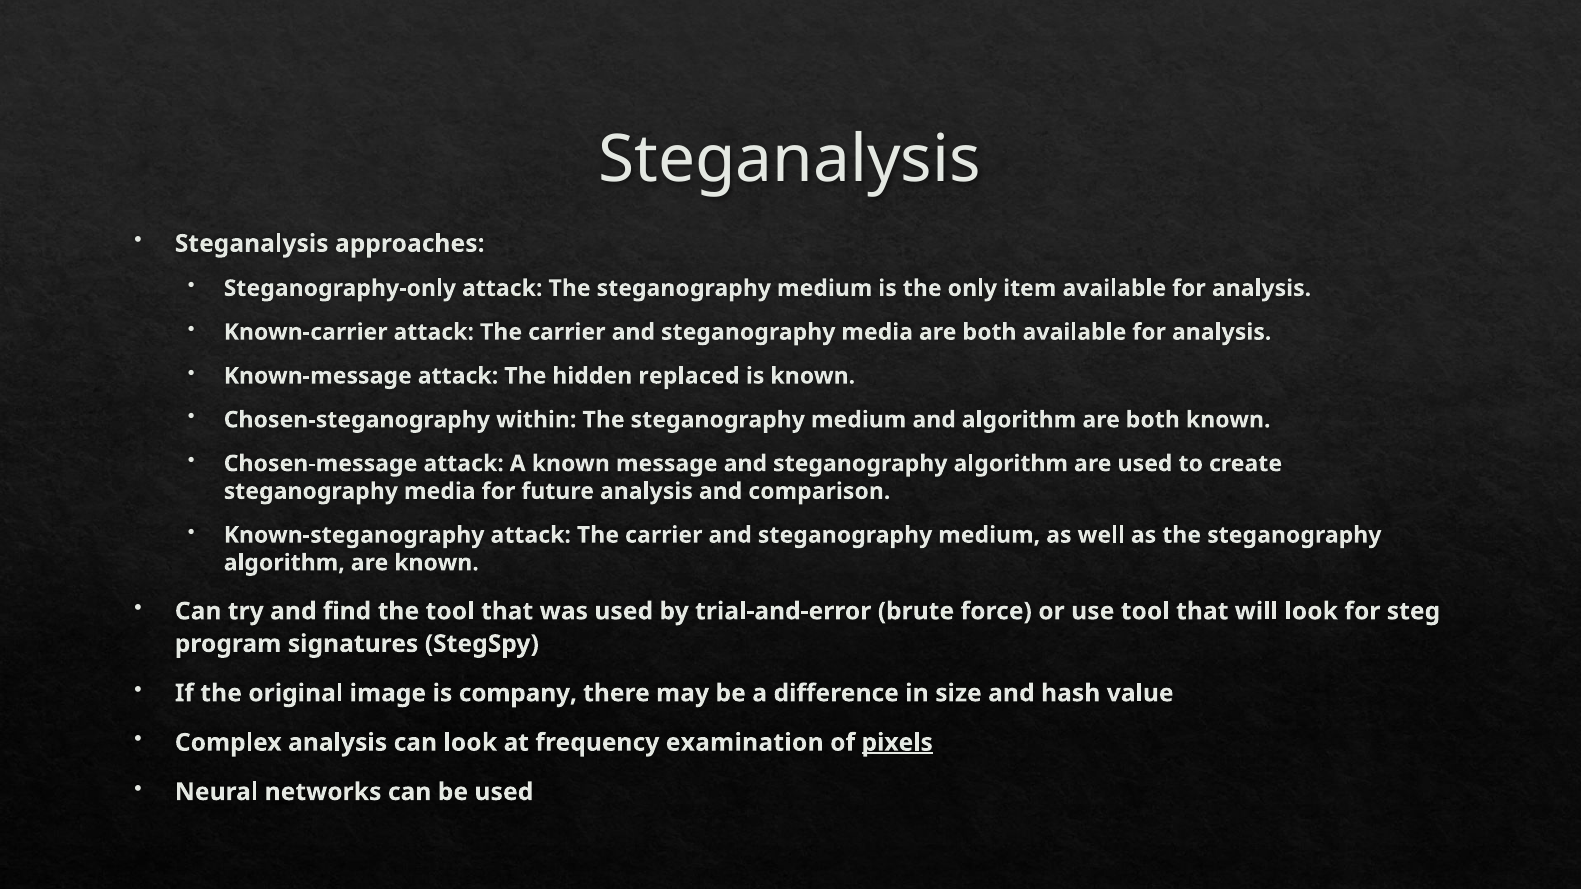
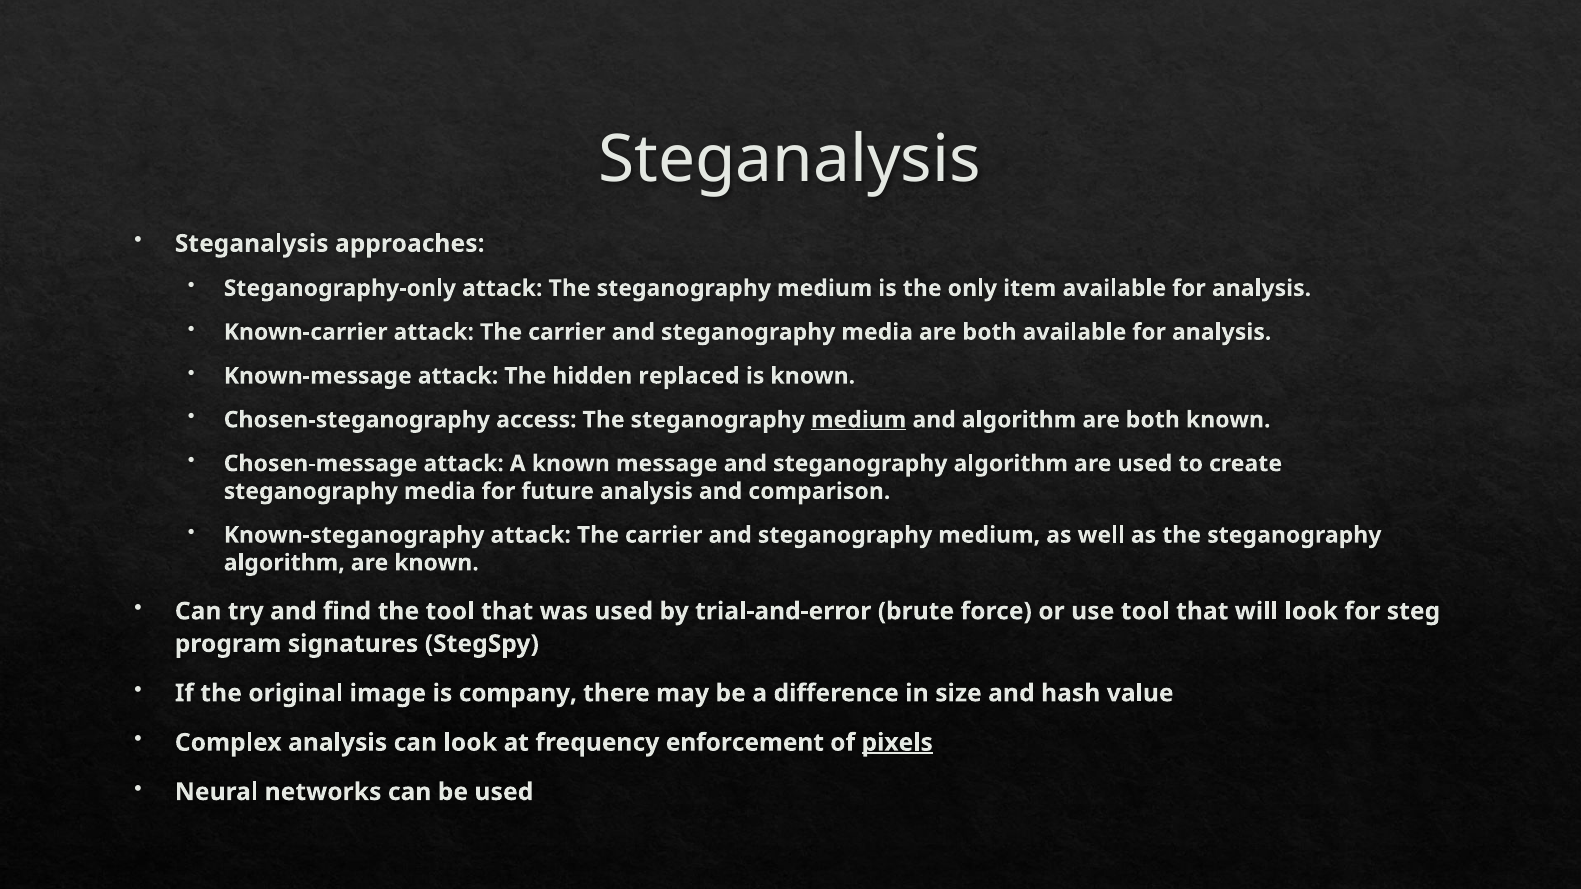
within: within -> access (536, 420)
medium underline: none -> present (859, 420)
examination: examination -> enforcement (745, 743)
